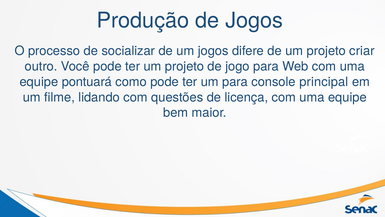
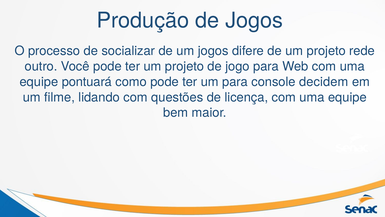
criar: criar -> rede (362, 51)
principal: principal -> decidem (324, 82)
